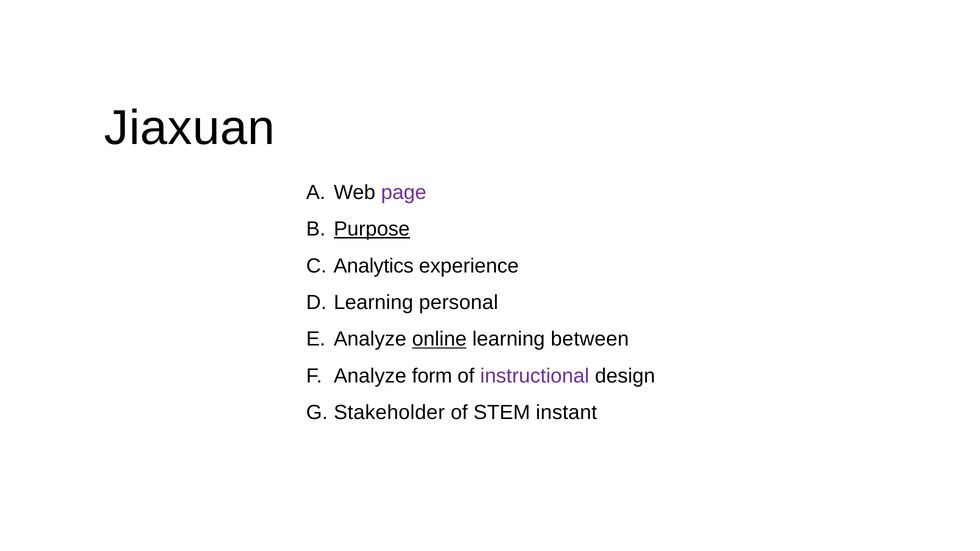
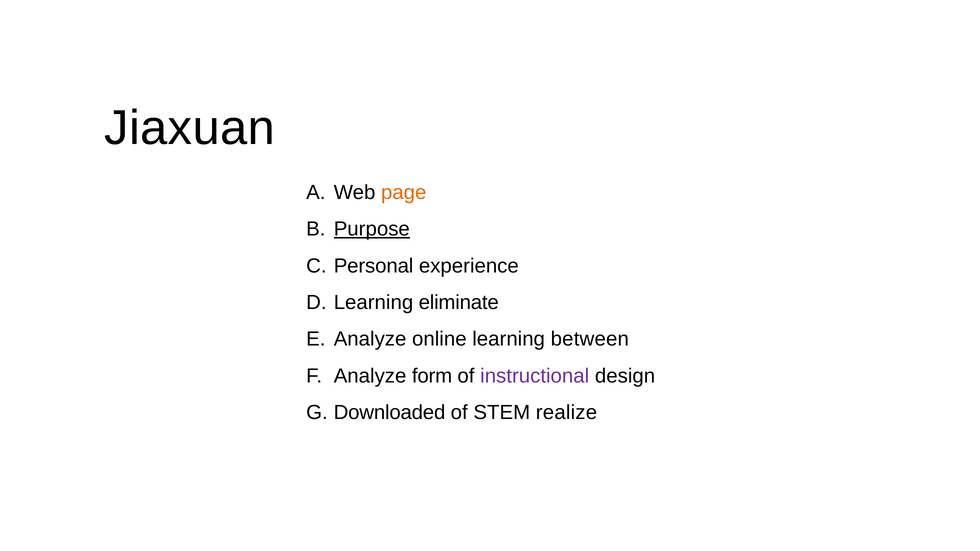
page colour: purple -> orange (404, 192)
Analytics: Analytics -> Personal (374, 266)
personal: personal -> eliminate (459, 303)
online underline: present -> none (439, 339)
Stakeholder: Stakeholder -> Downloaded (390, 413)
instant: instant -> realize (566, 413)
